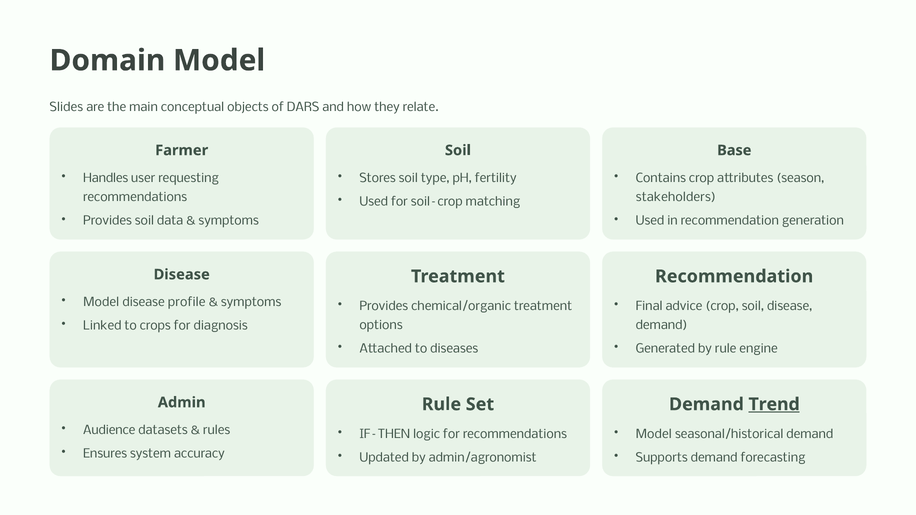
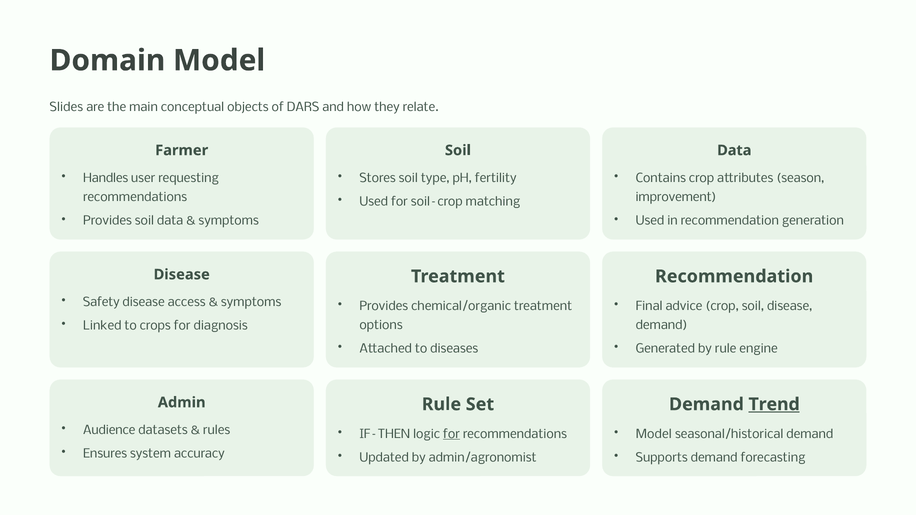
Base: Base -> Data (734, 150)
stakeholders: stakeholders -> improvement (676, 197)
Model: Model -> Safety (101, 303)
profile: profile -> access (187, 303)
for underline: none -> present (451, 434)
